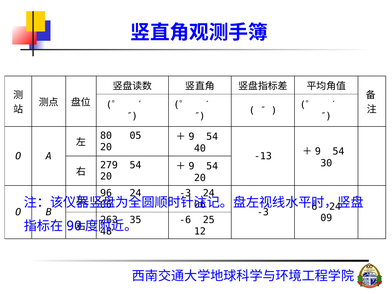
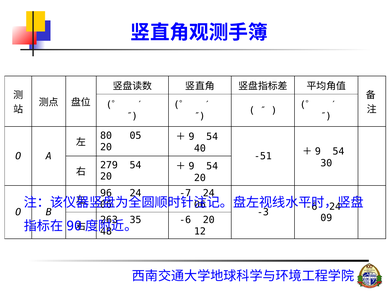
-13: -13 -> -51 (263, 156)
-3: -3 -> -7 (185, 193)
-6 25: 25 -> 20 (209, 220)
